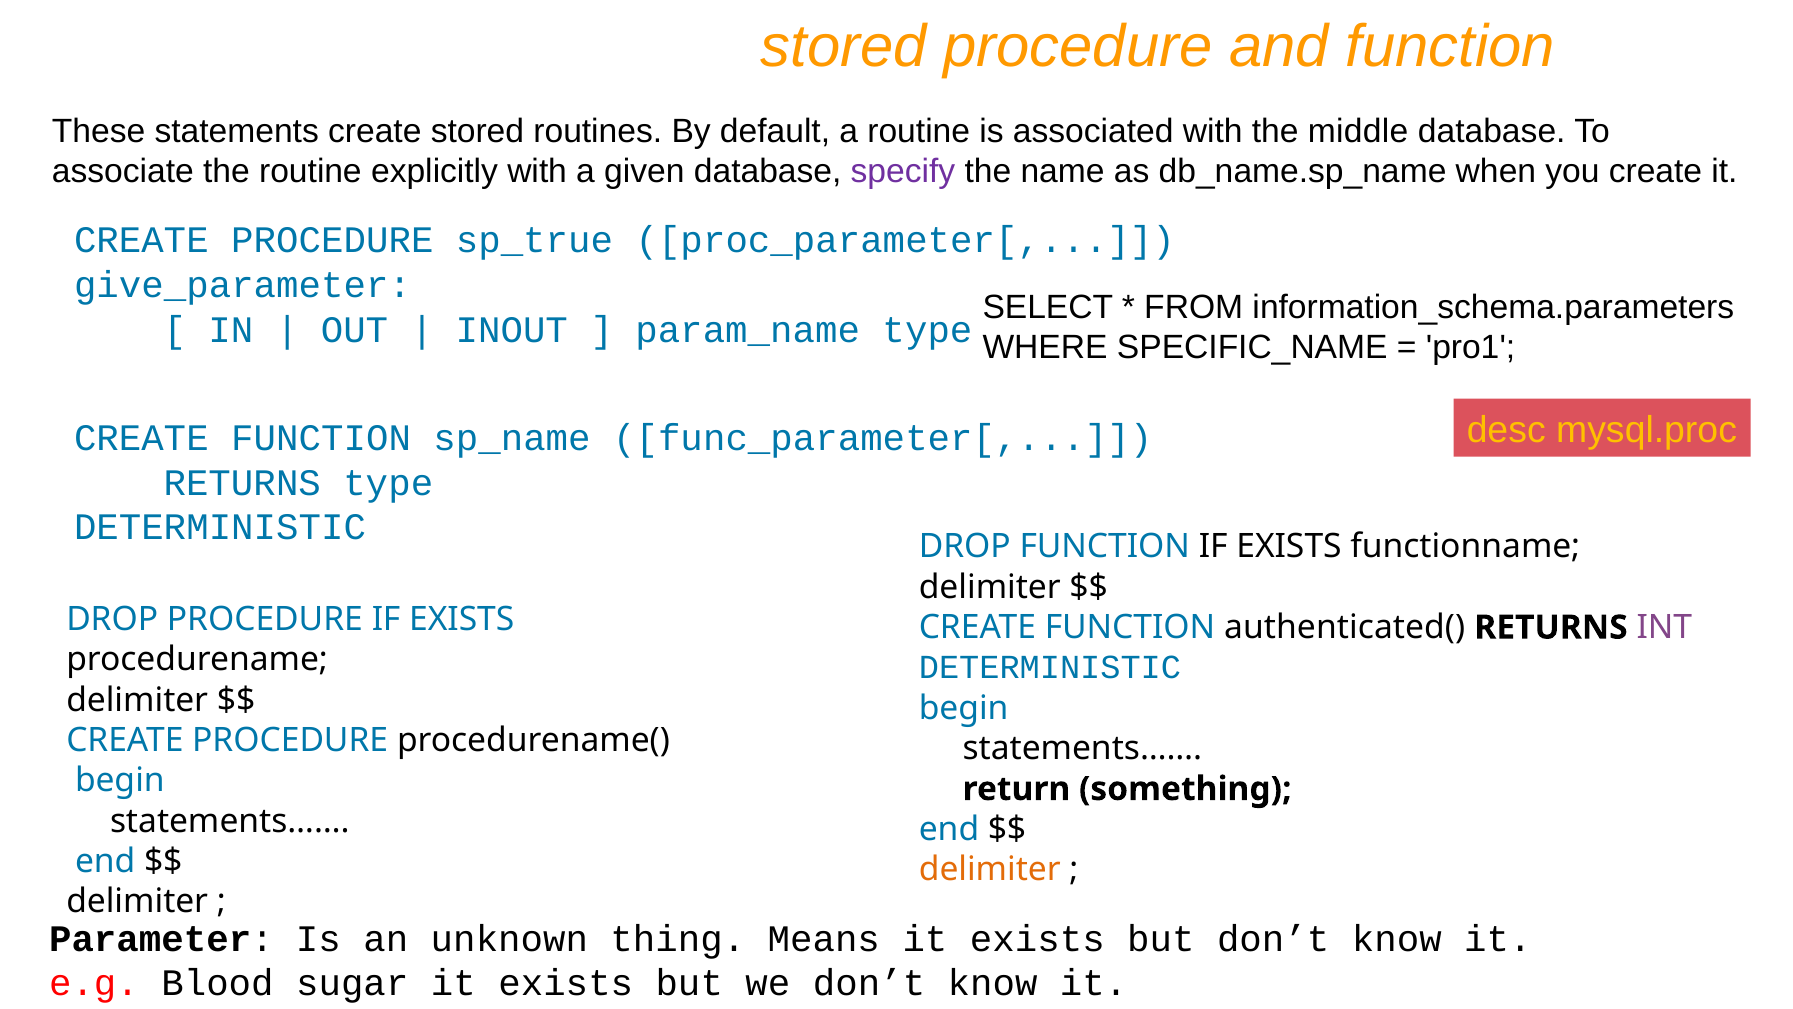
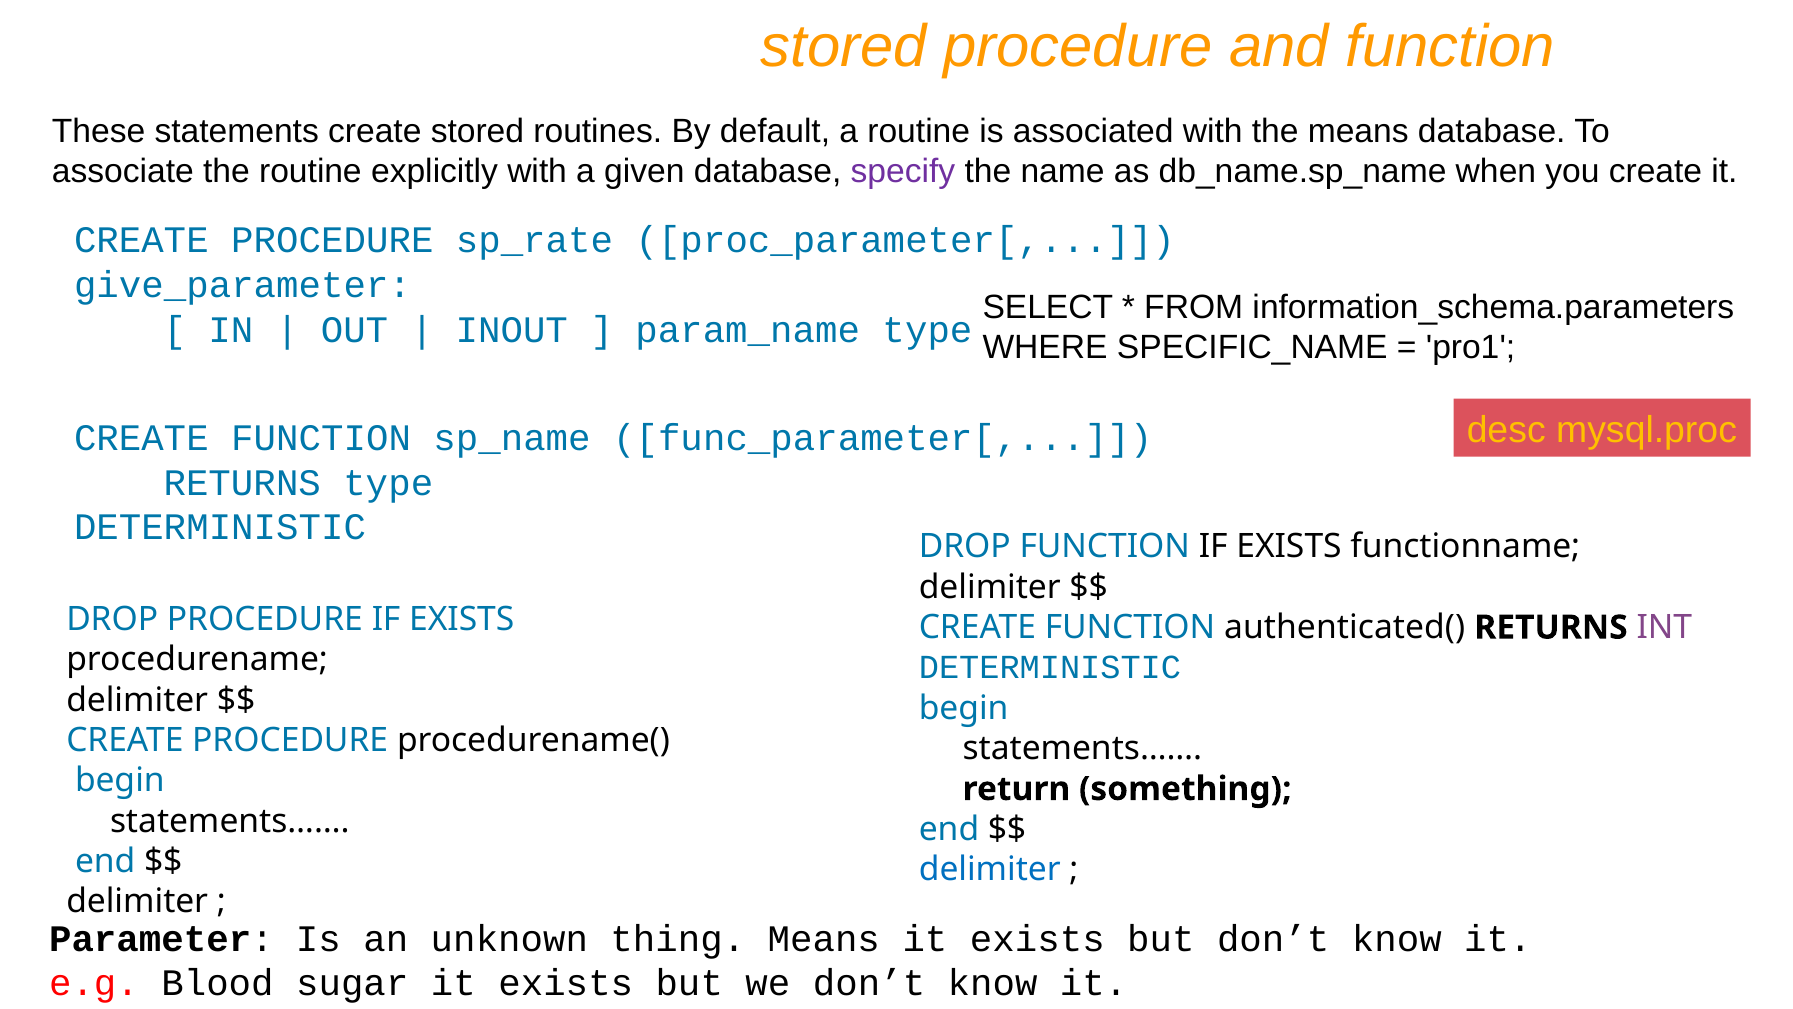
the middle: middle -> means (1358, 131)
sp_true: sp_true -> sp_rate (534, 240)
delimiter colour: orange -> blue (990, 869)
